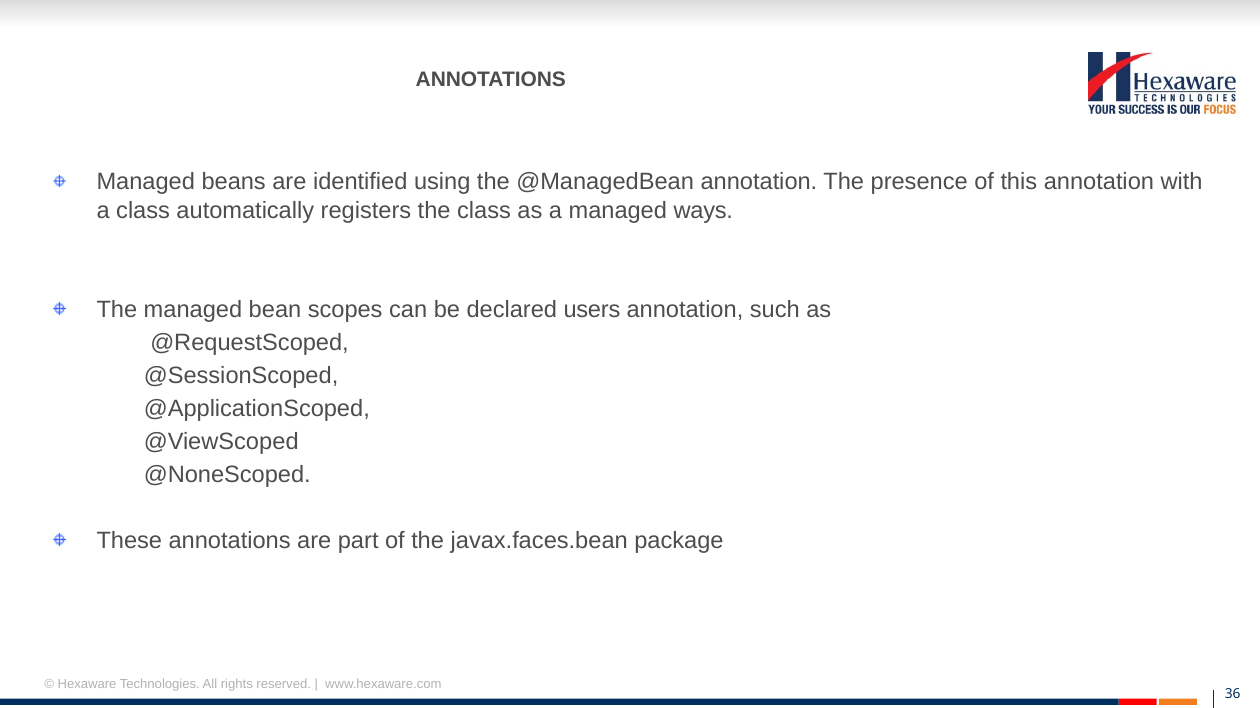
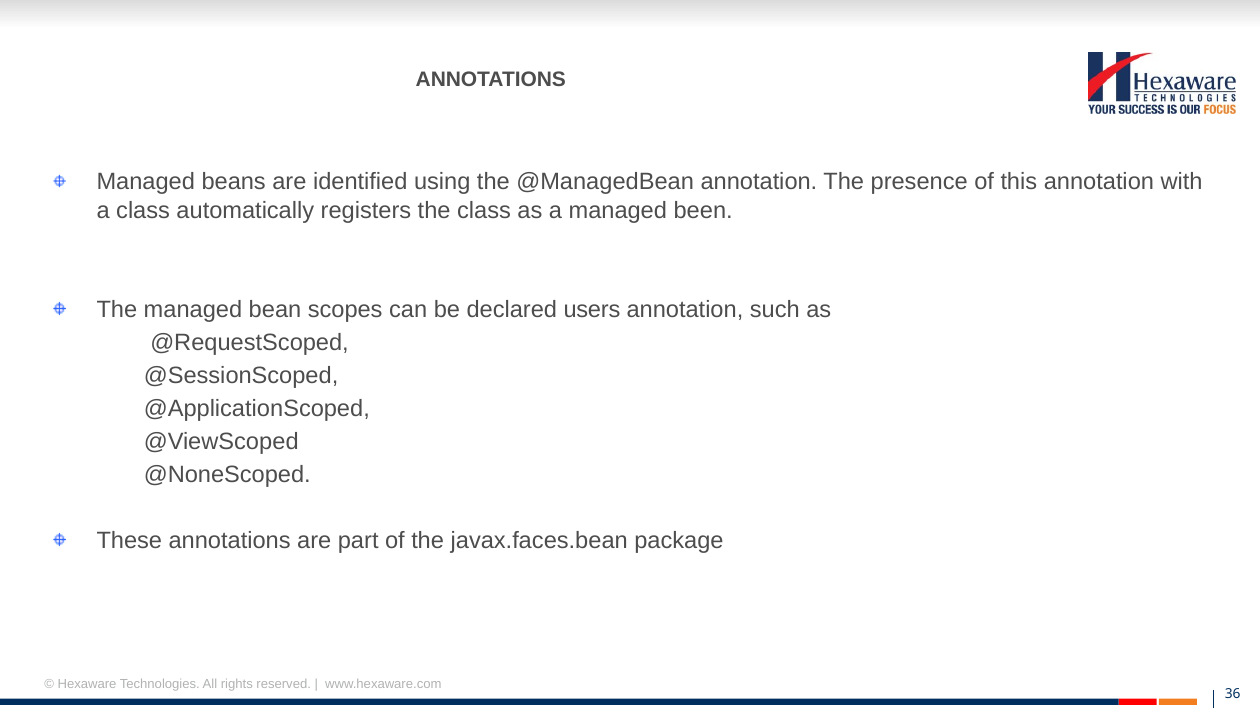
ways: ways -> been (703, 211)
